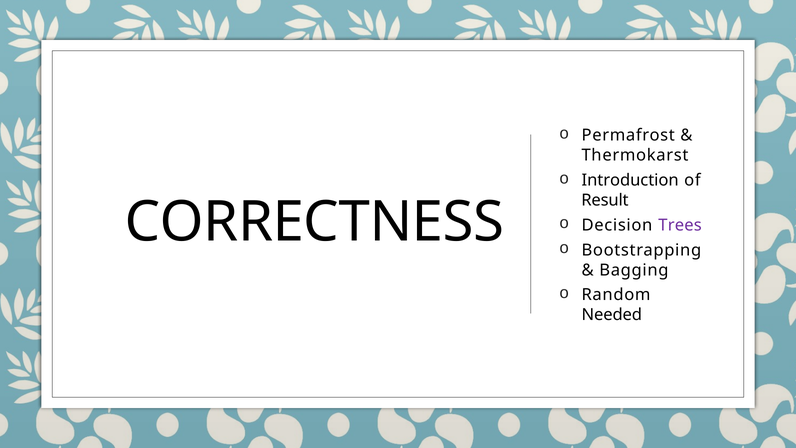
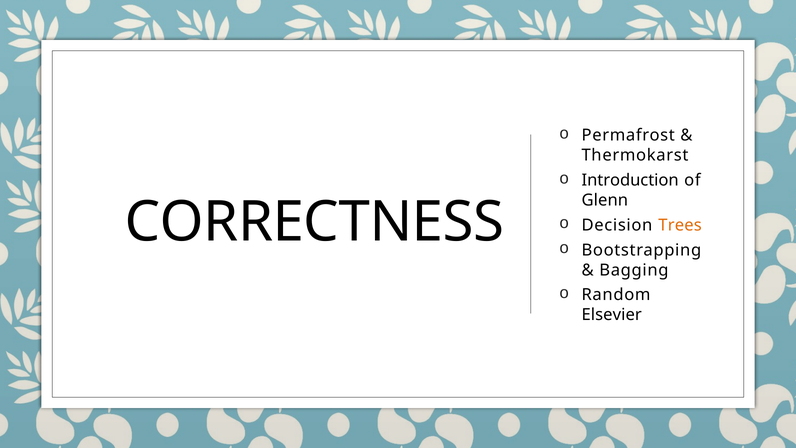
Result: Result -> Glenn (605, 200)
Trees colour: purple -> orange (680, 225)
Needed: Needed -> Elsevier (612, 315)
